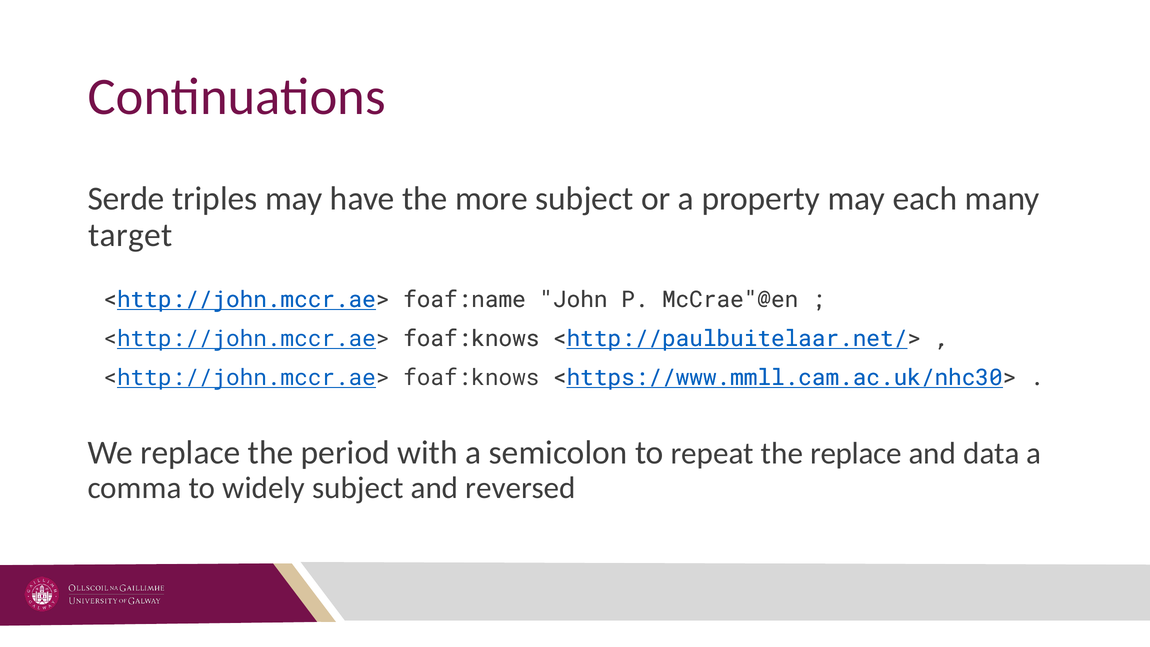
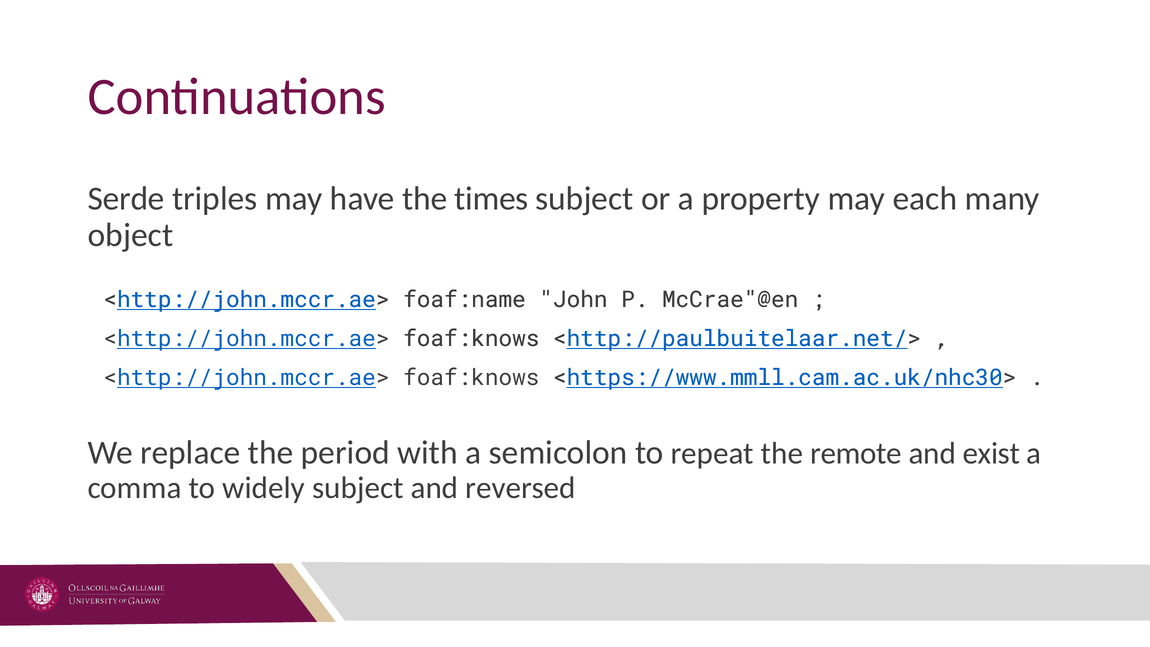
more: more -> times (492, 199)
target: target -> object (130, 235)
the replace: replace -> remote (856, 454)
data: data -> exist (992, 454)
